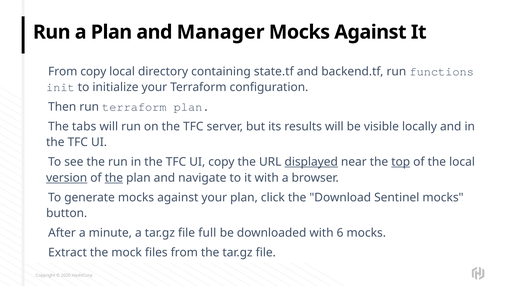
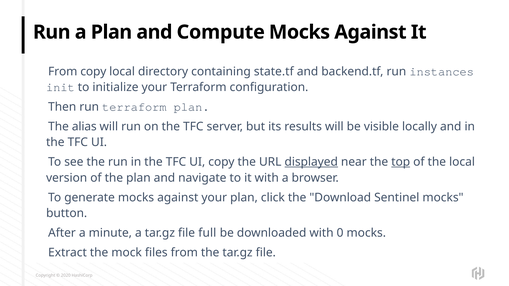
Manager: Manager -> Compute (221, 32)
functions: functions -> instances (442, 72)
tabs: tabs -> alias (84, 127)
version underline: present -> none (67, 178)
the underline: present -> none (114, 178)
6: 6 -> 0 (340, 233)
